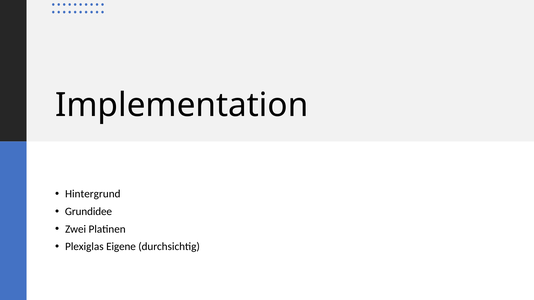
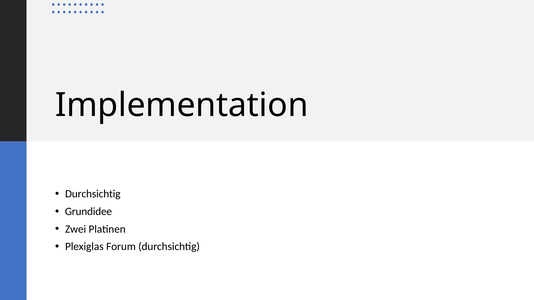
Hintergrund: Hintergrund -> Durchsichtig (93, 194)
Eigene: Eigene -> Forum (121, 247)
